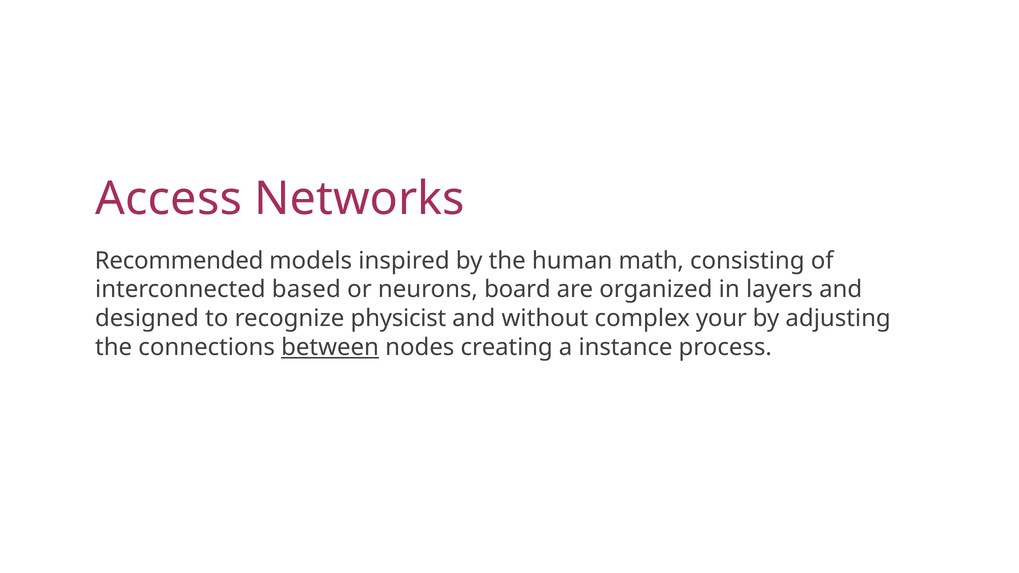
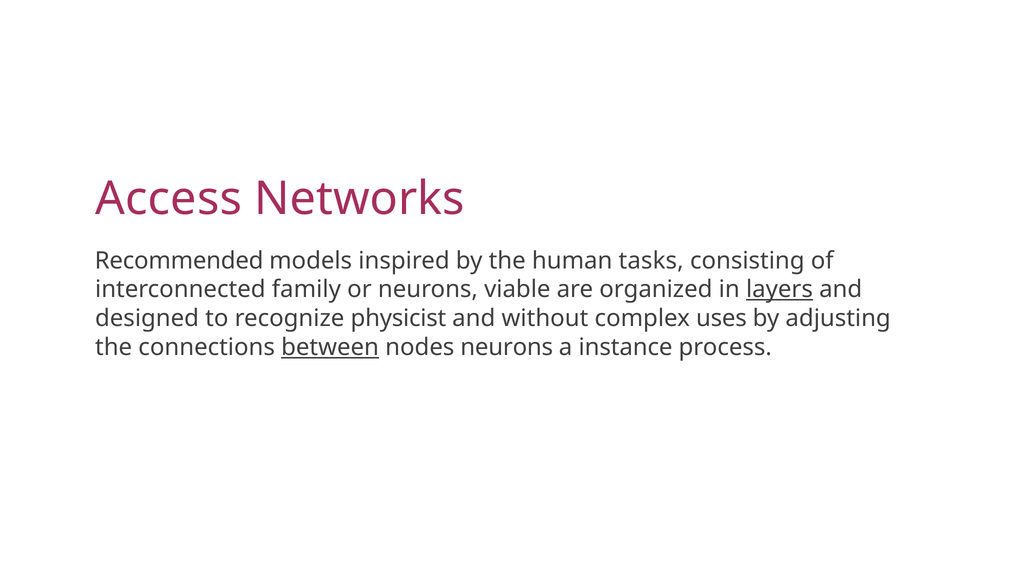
math: math -> tasks (651, 261)
based: based -> family (306, 290)
board: board -> viable (517, 290)
layers underline: none -> present (779, 290)
your: your -> uses (721, 318)
nodes creating: creating -> neurons (507, 347)
